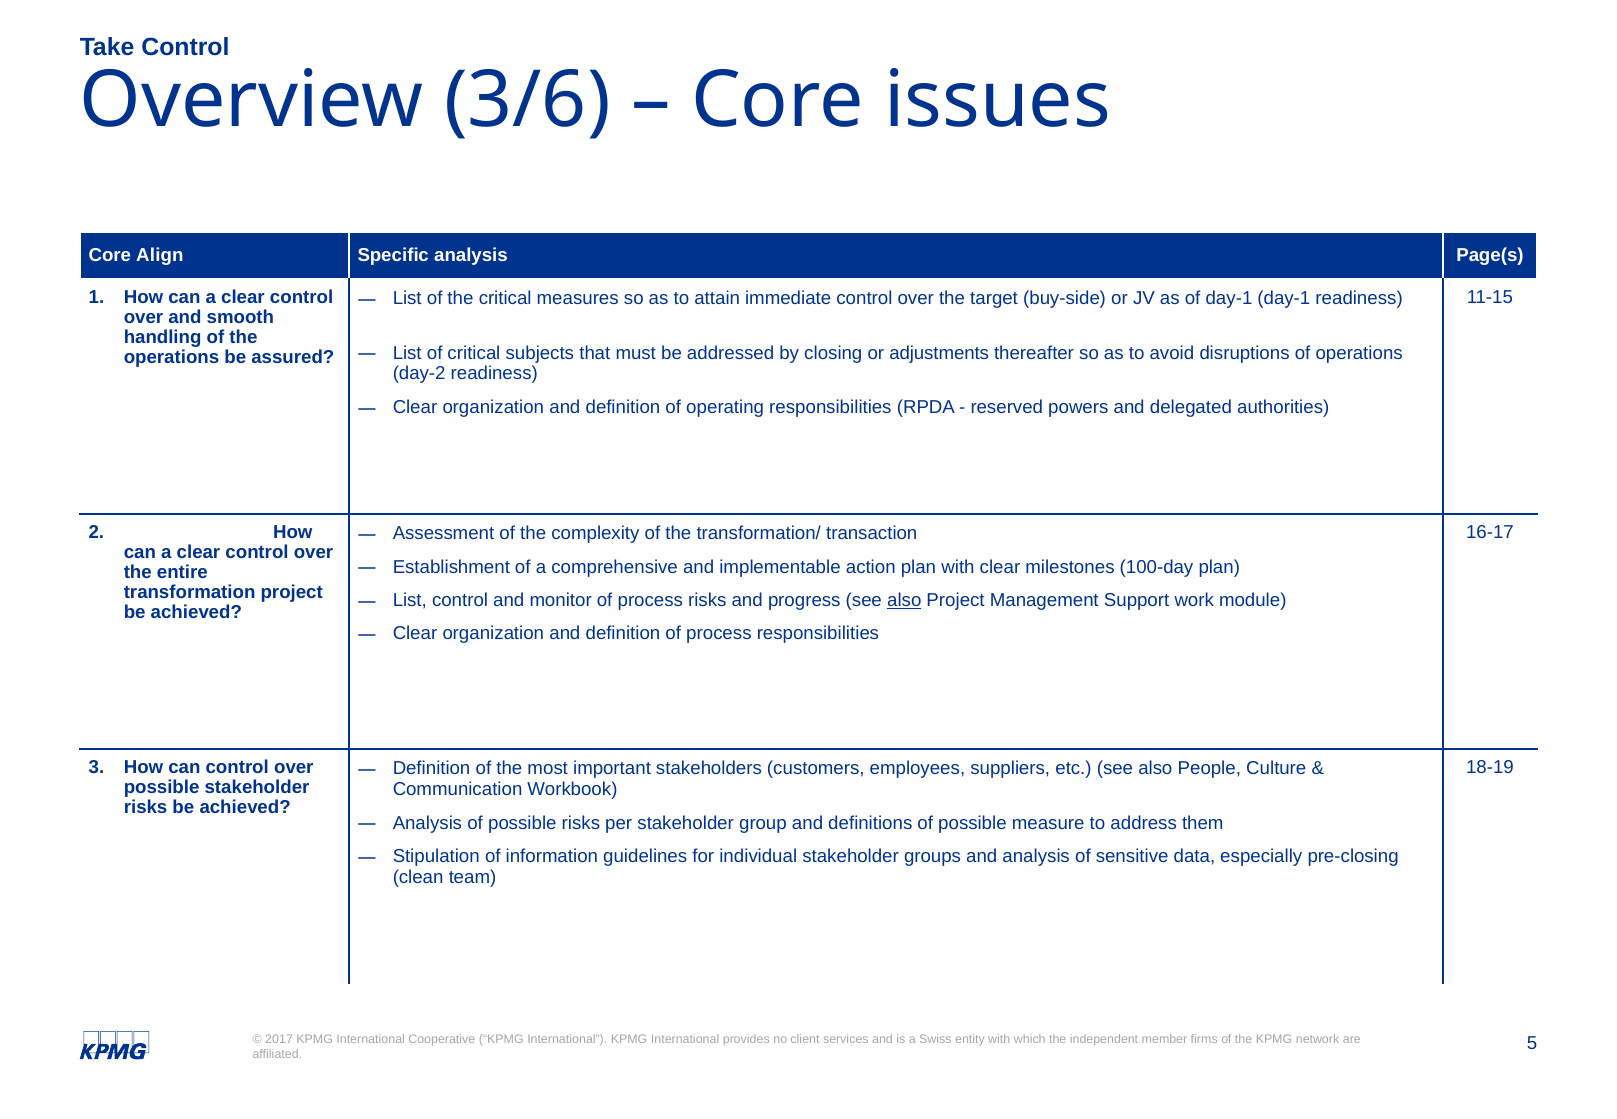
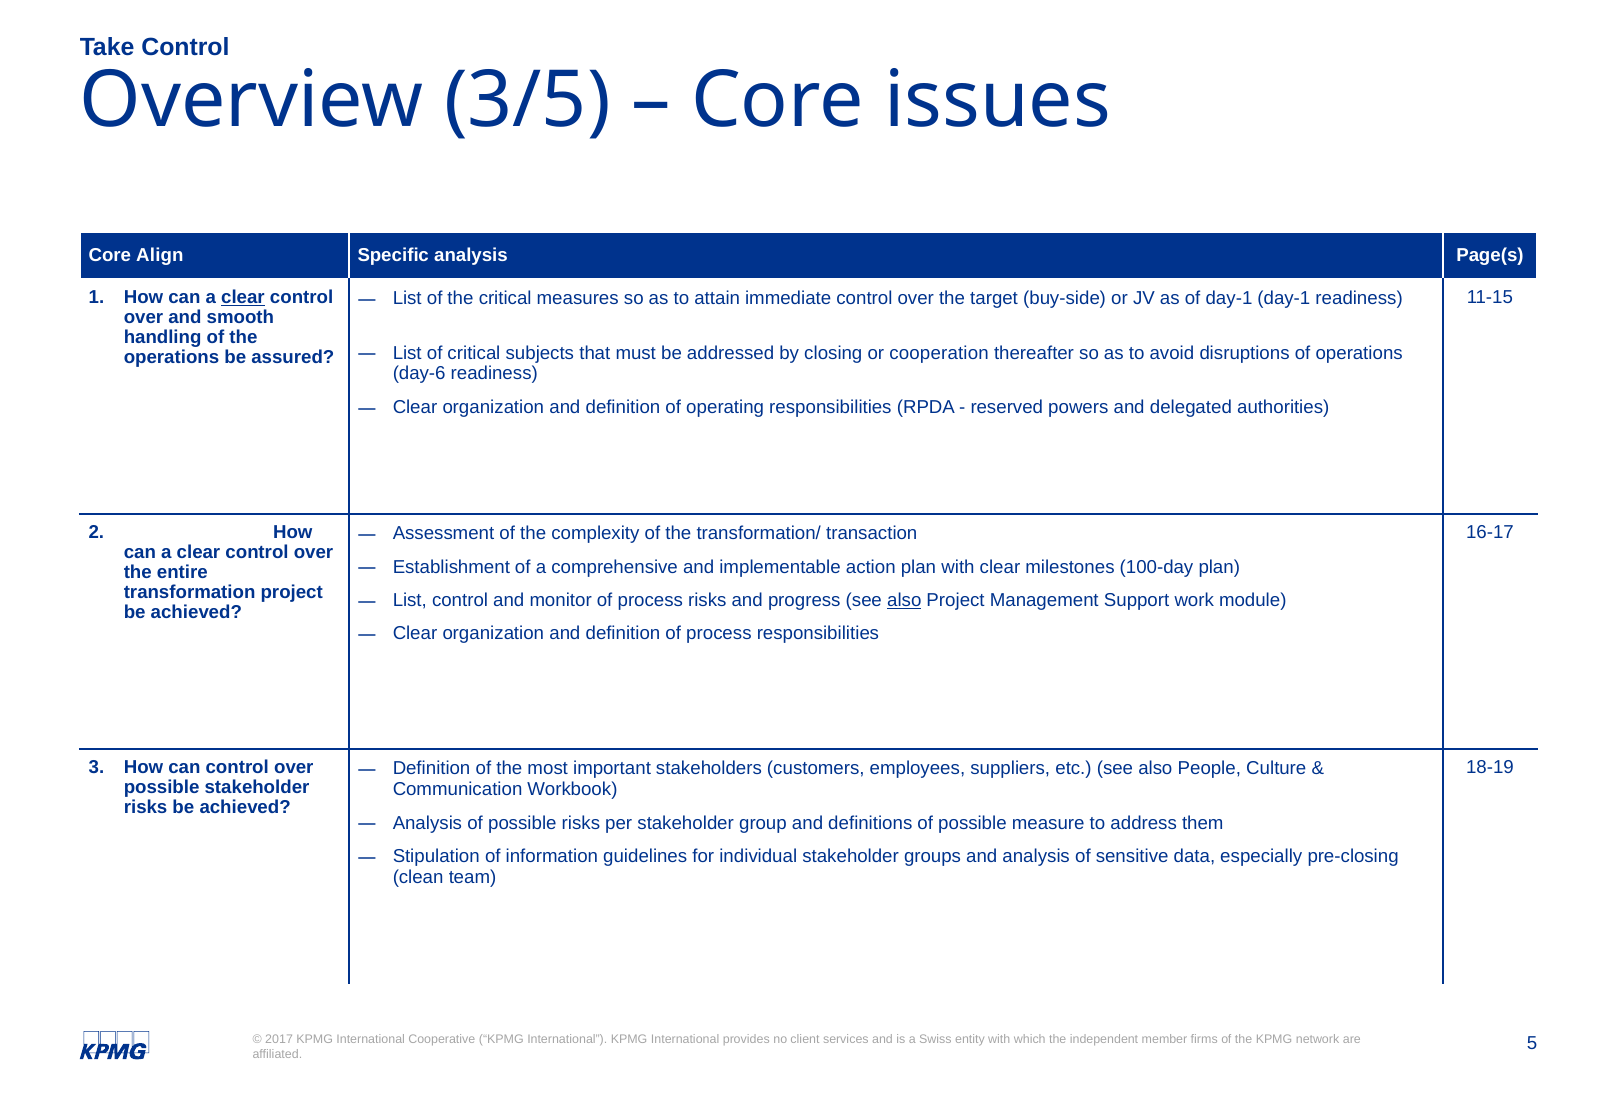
3/6: 3/6 -> 3/5 (527, 101)
clear underline: none -> present (243, 298)
adjustments: adjustments -> cooperation (939, 353)
day-2: day-2 -> day-6 (419, 374)
